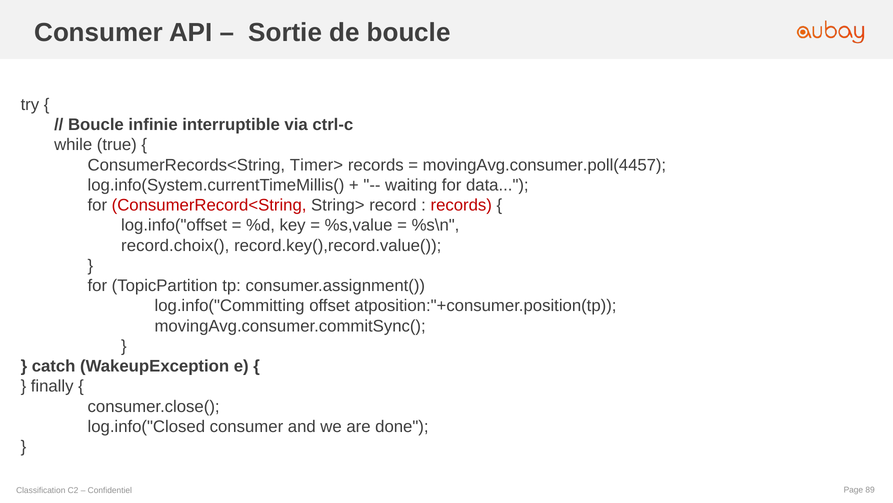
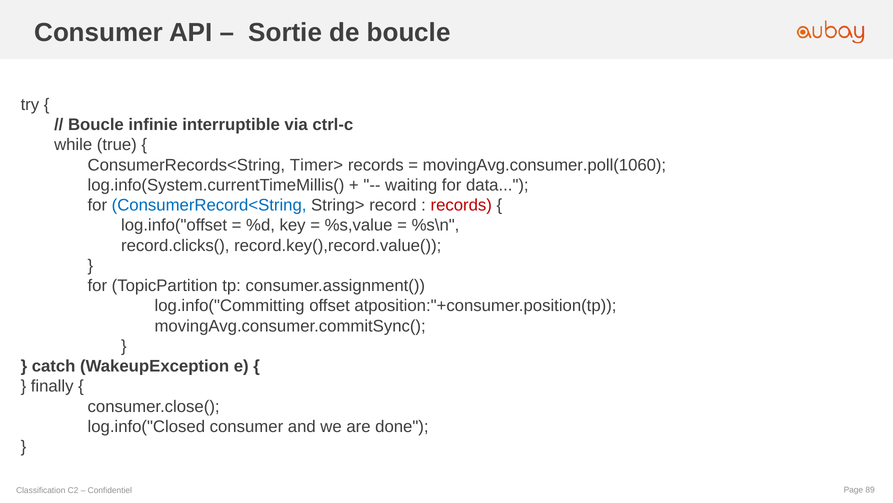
movingAvg.consumer.poll(4457: movingAvg.consumer.poll(4457 -> movingAvg.consumer.poll(1060 (544, 165)
ConsumerRecord<String colour: red -> blue (209, 205)
record.choix(: record.choix( -> record.clicks( (175, 245)
